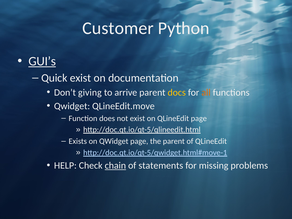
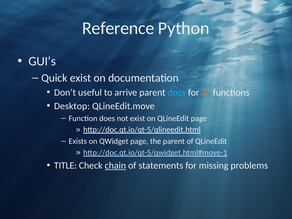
Customer: Customer -> Reference (118, 28)
GUI’s underline: present -> none (42, 61)
giving: giving -> useful (90, 92)
docs colour: yellow -> light blue (177, 92)
Qwidget: Qwidget -> Desktop (72, 106)
HELP: HELP -> TITLE (65, 166)
